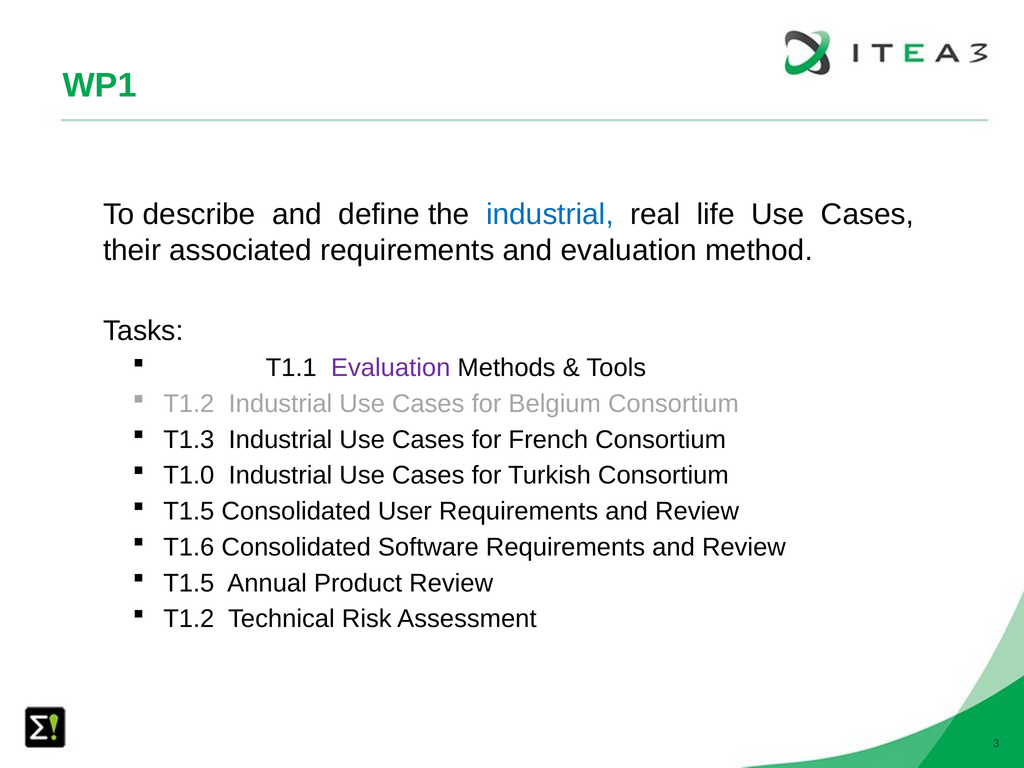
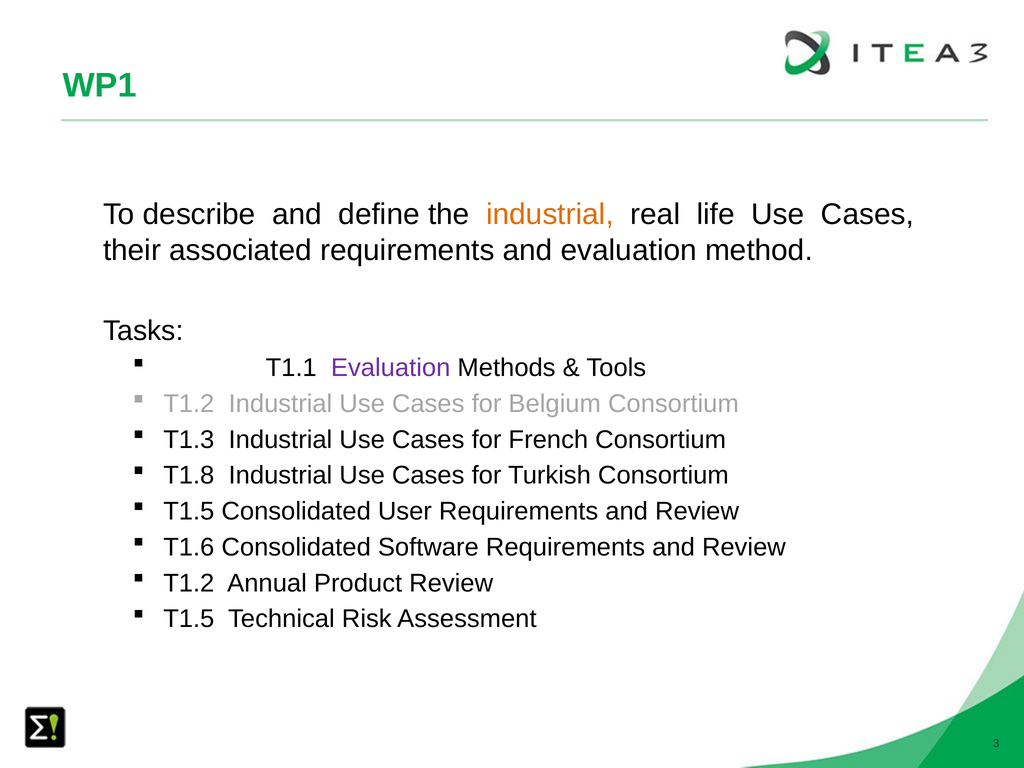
industrial colour: blue -> orange (550, 214)
T1.0: T1.0 -> T1.8 (189, 476)
T1.5: T1.5 -> T1.2 (189, 583)
T1.2: T1.2 -> T1.5 (189, 619)
